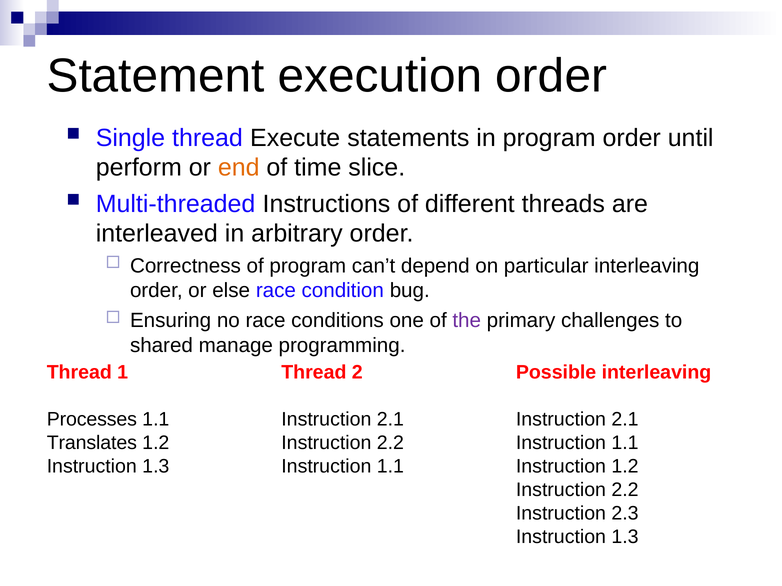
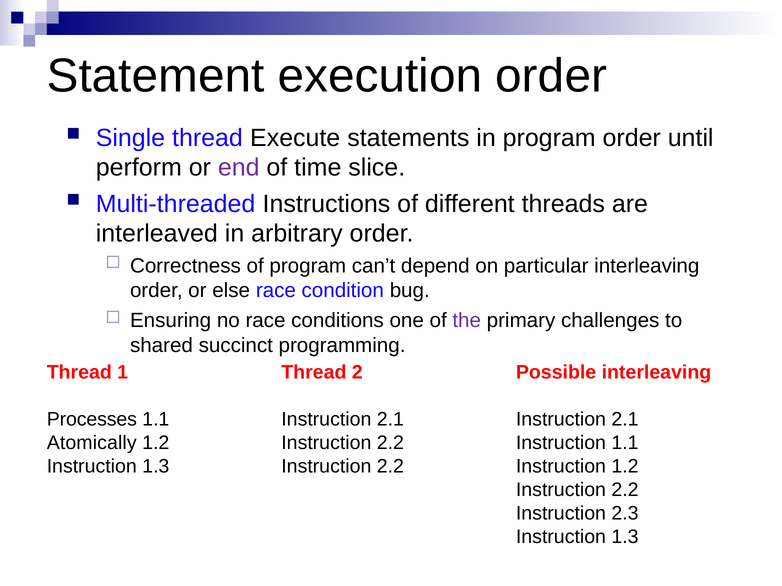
end colour: orange -> purple (239, 168)
manage: manage -> succinct (236, 346)
Translates: Translates -> Atomically (92, 443)
1.3 Instruction 1.1: 1.1 -> 2.2 (390, 467)
